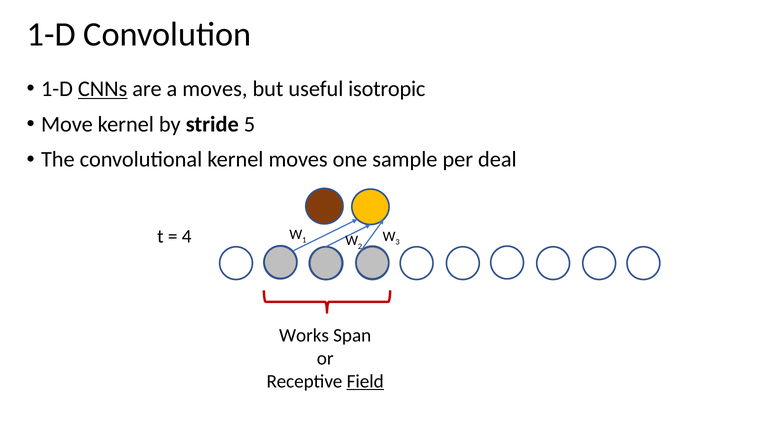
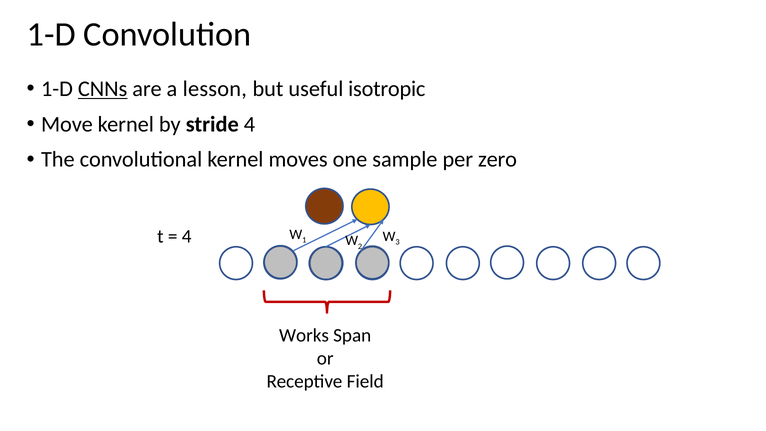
a moves: moves -> lesson (215, 89)
stride 5: 5 -> 4 (249, 124)
deal: deal -> zero (498, 159)
Field underline: present -> none (365, 381)
